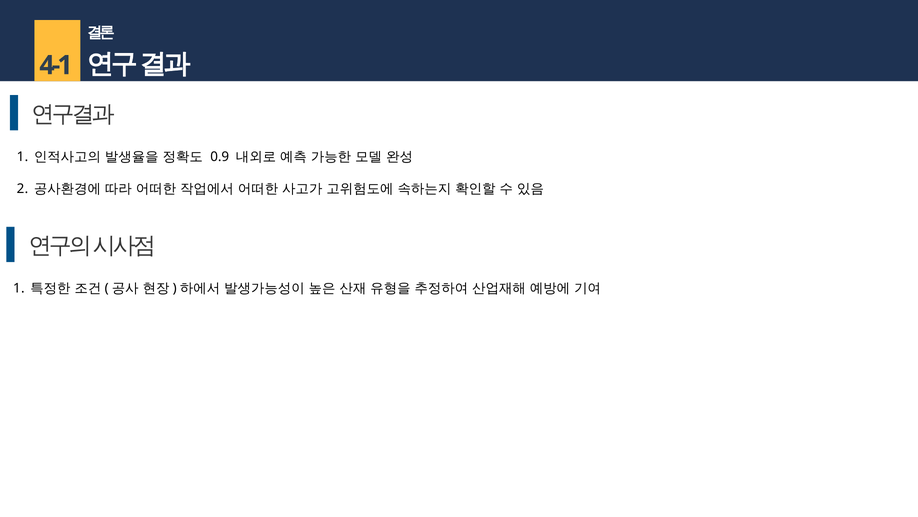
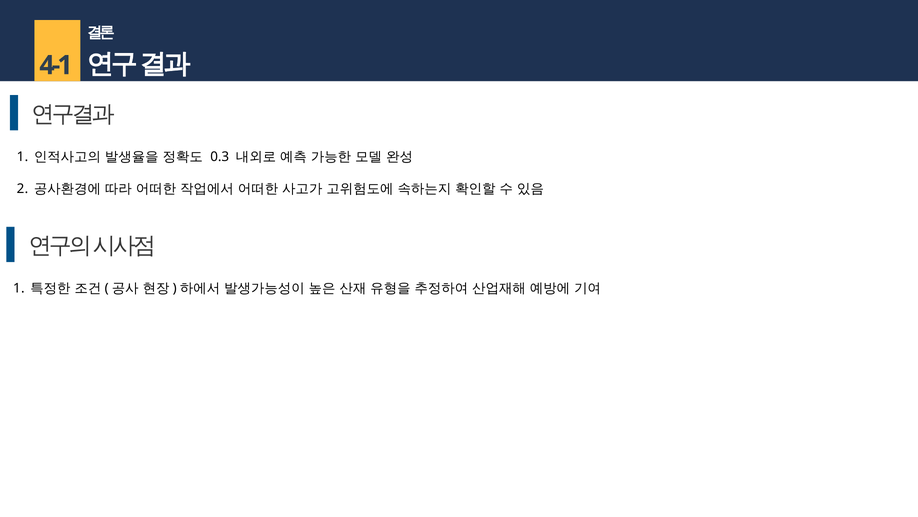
0.9: 0.9 -> 0.3 (220, 156)
